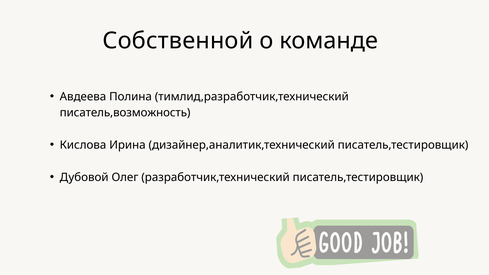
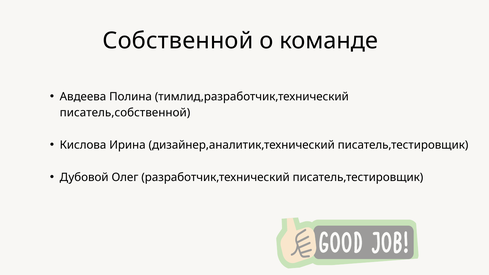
писатель,возможность: писатель,возможность -> писатель,собственной (125, 113)
